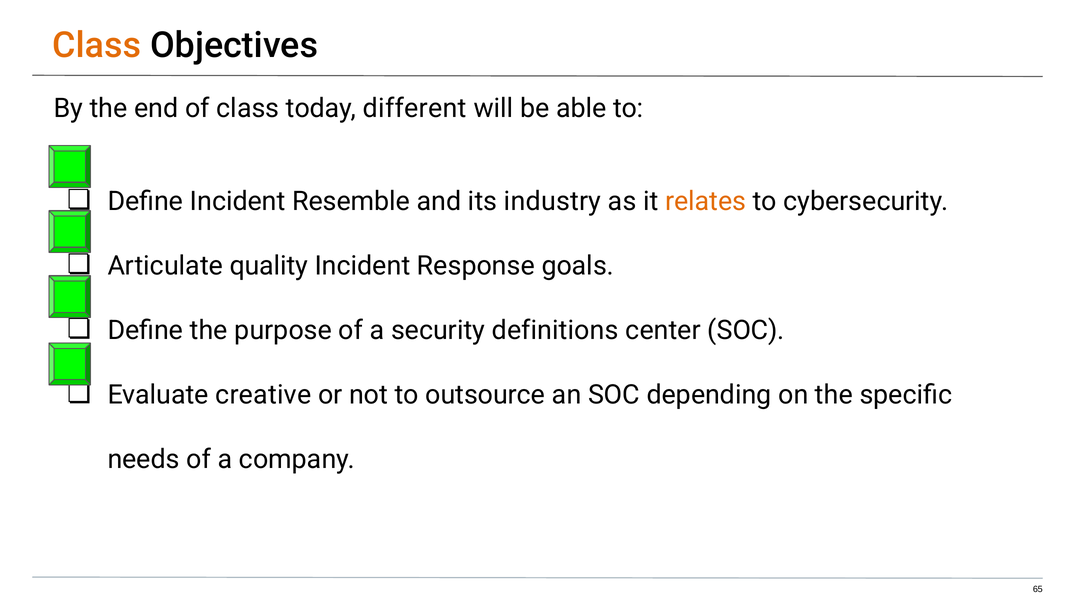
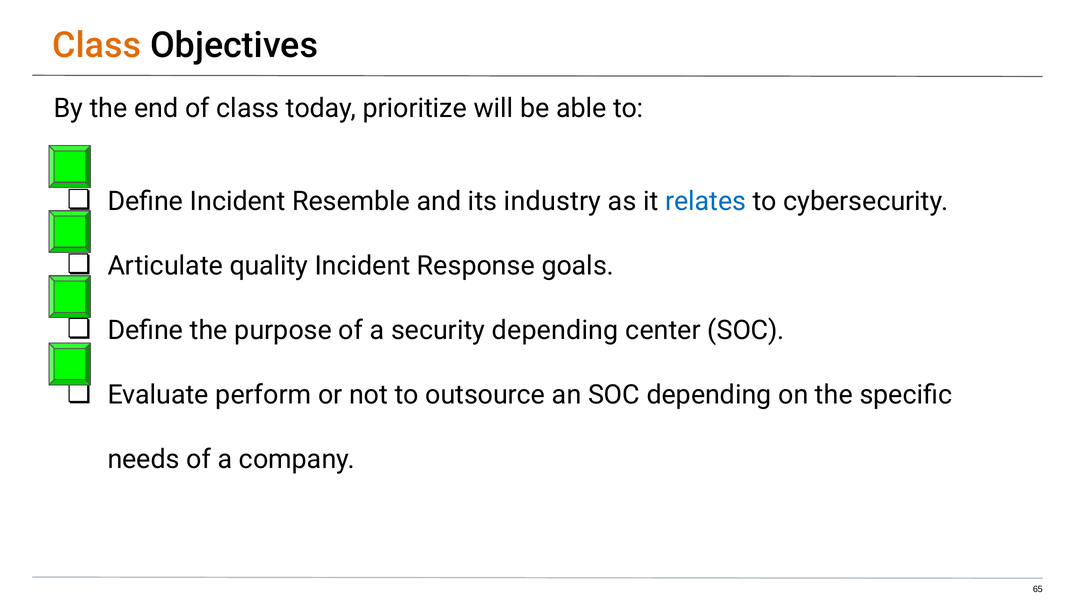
different: different -> prioritize (415, 108)
relates colour: orange -> blue (706, 201)
security definitions: definitions -> depending (555, 330)
creative: creative -> perform (263, 395)
